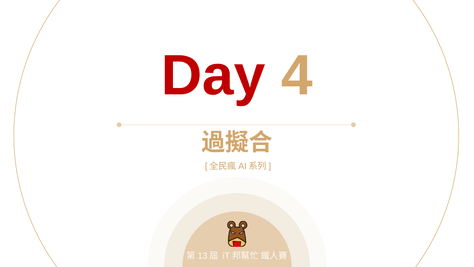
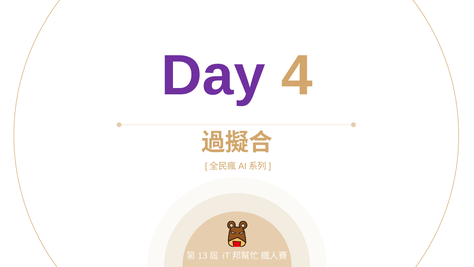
Day colour: red -> purple (213, 76)
